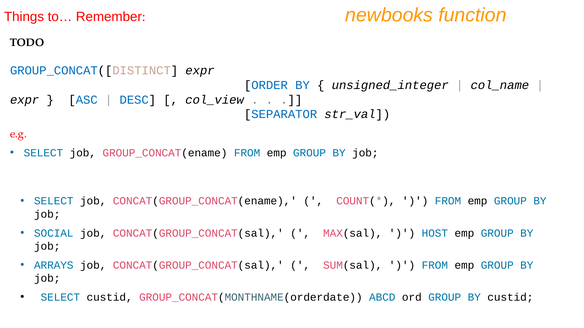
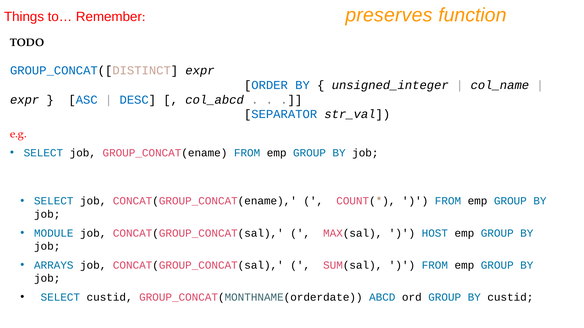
newbooks: newbooks -> preserves (389, 15)
col_view: col_view -> col_abcd (215, 100)
SOCIAL: SOCIAL -> MODULE (54, 233)
